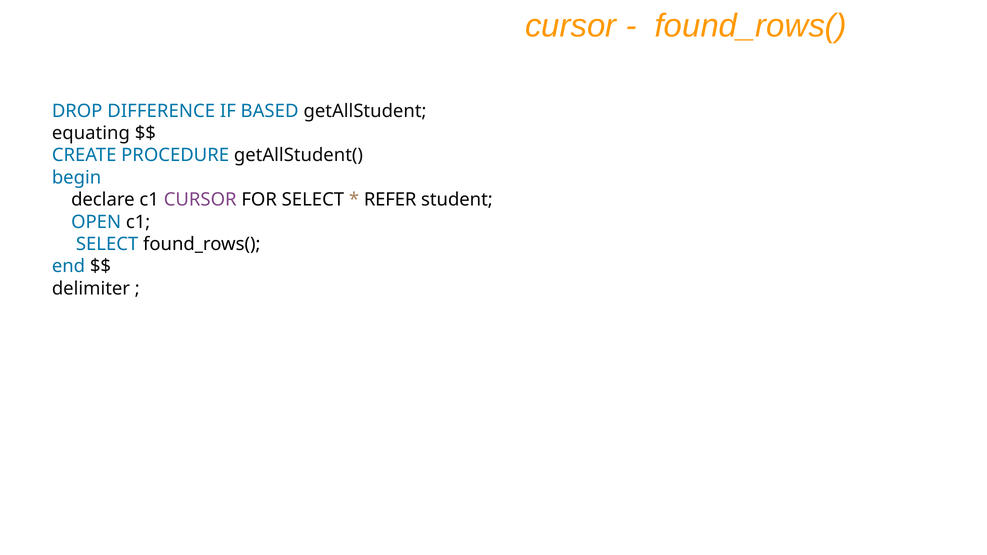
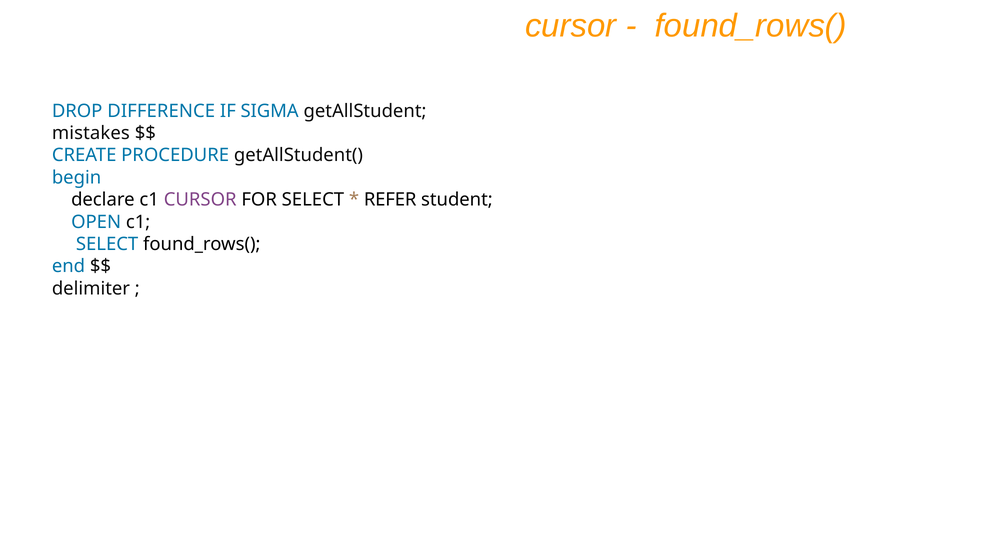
BASED: BASED -> SIGMA (270, 111)
equating: equating -> mistakes (91, 133)
